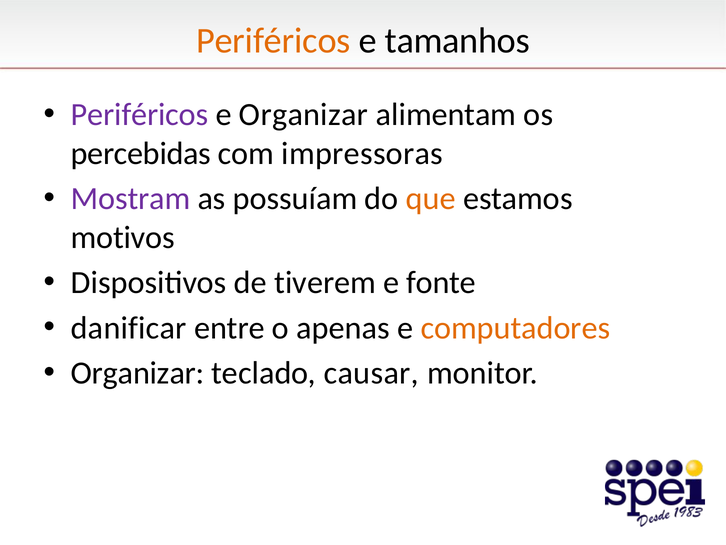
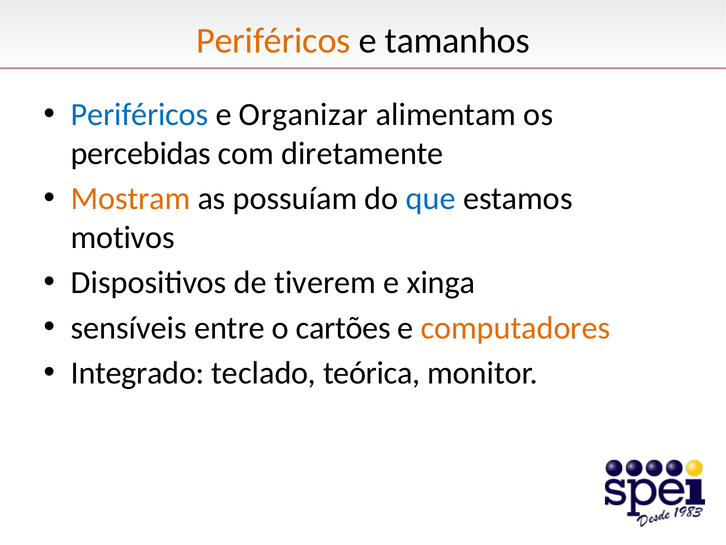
Periféricos colour: purple -> blue (140, 115)
impressoras: impressoras -> diretamente (362, 153)
Mostram colour: purple -> orange (131, 199)
que colour: orange -> blue (431, 199)
fonte: fonte -> xinga (441, 282)
danificar: danificar -> sensíveis (129, 328)
apenas: apenas -> cartões (343, 328)
Organizar: Organizar -> Integrado (138, 373)
causar: causar -> teórica (372, 373)
